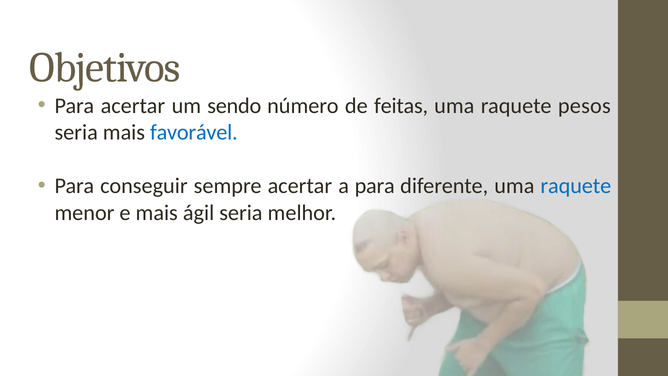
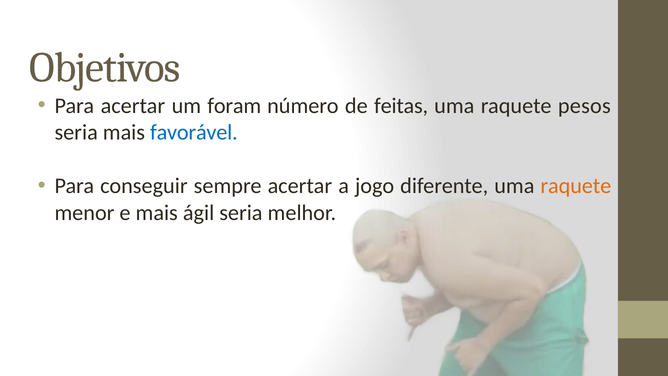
sendo: sendo -> foram (234, 106)
a para: para -> jogo (375, 186)
raquete colour: blue -> orange (576, 186)
